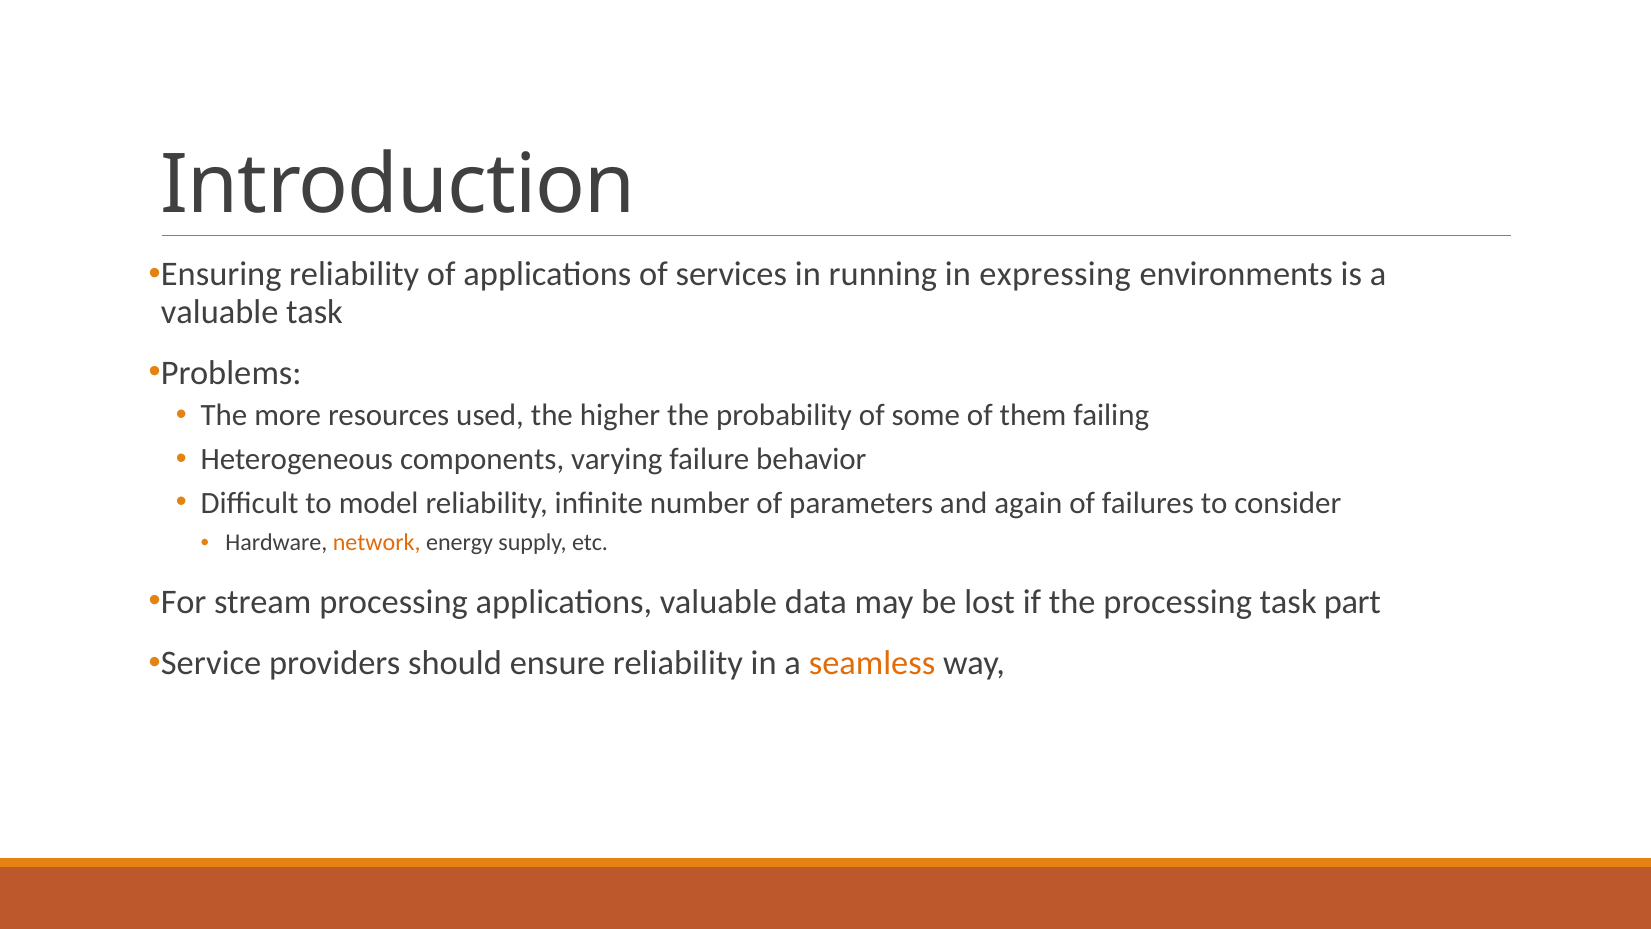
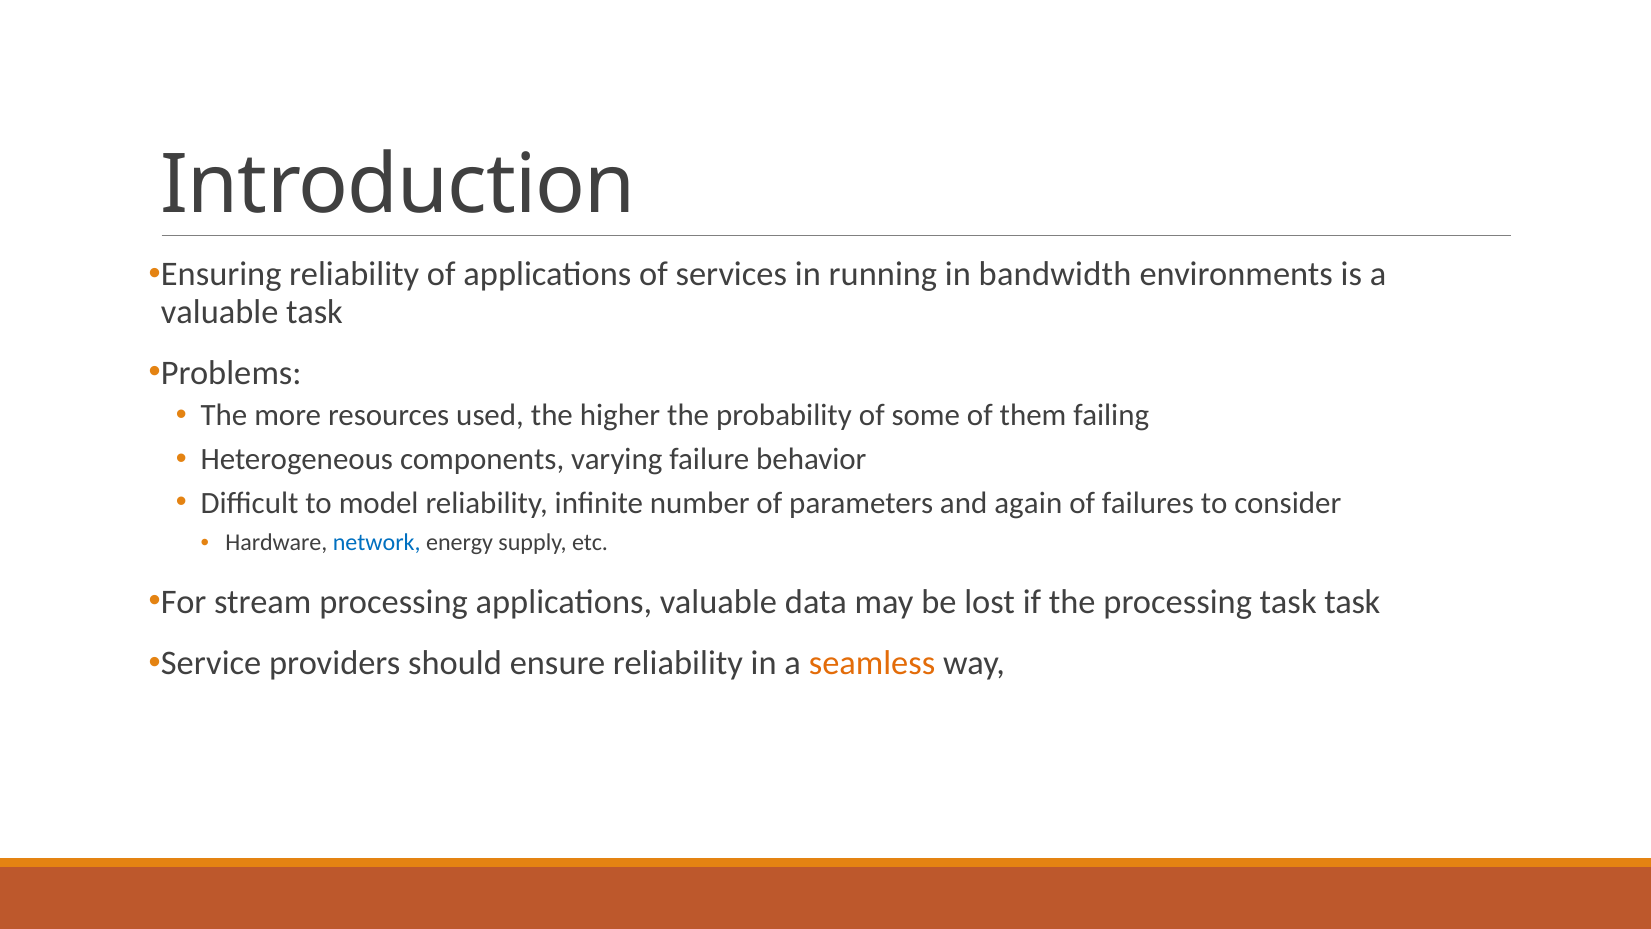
expressing: expressing -> bandwidth (1055, 275)
network colour: orange -> blue (377, 543)
task part: part -> task (1352, 602)
